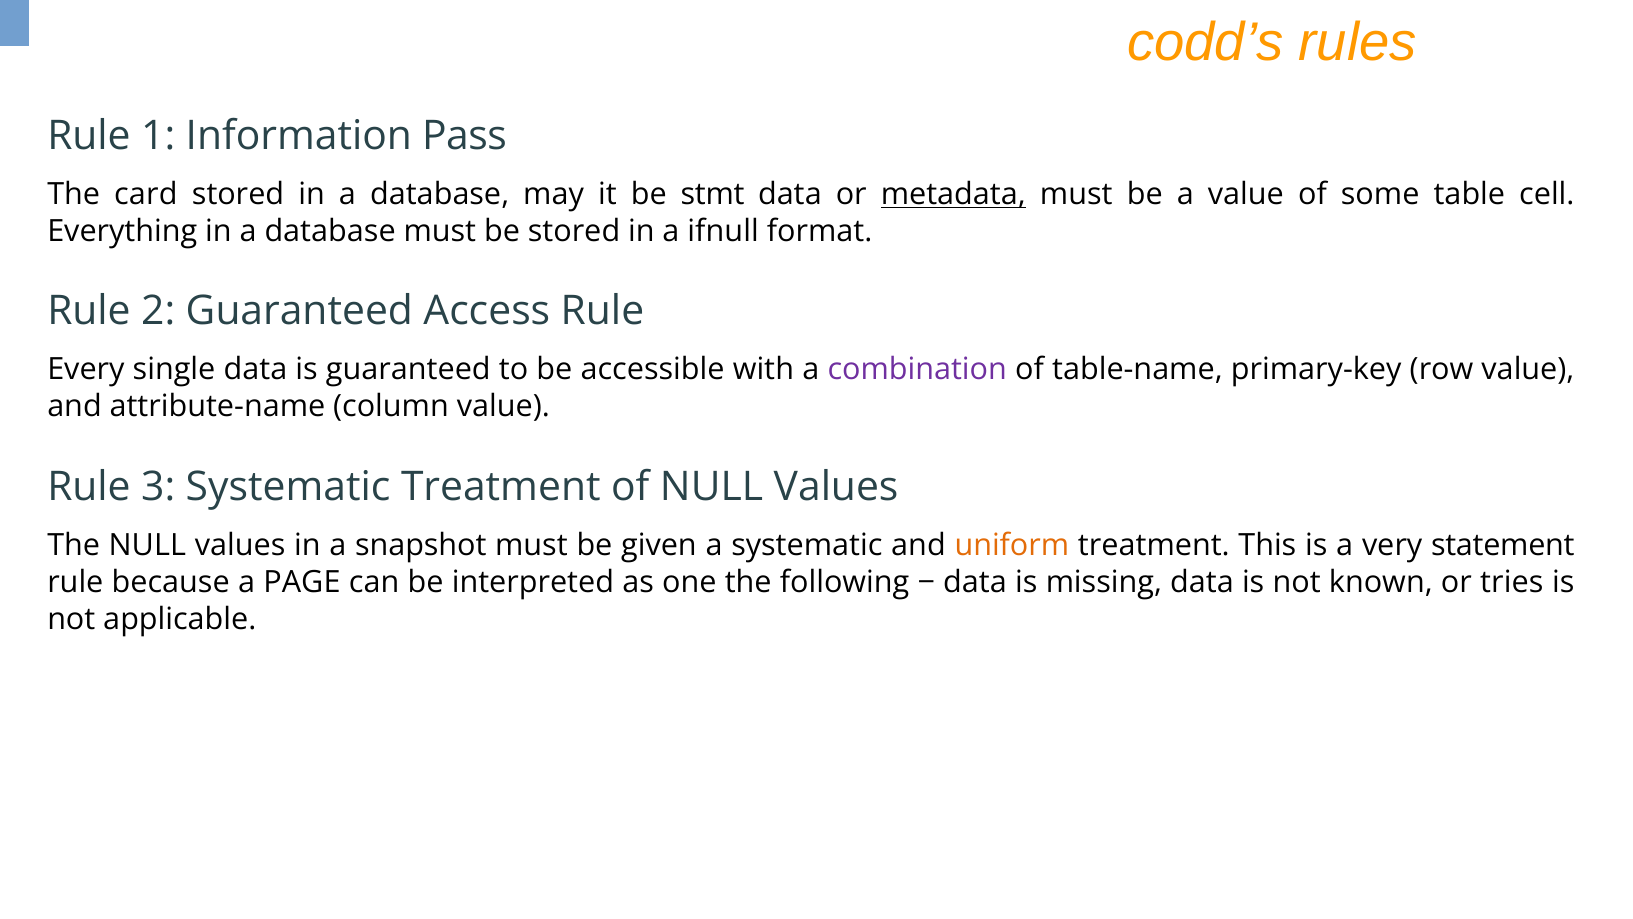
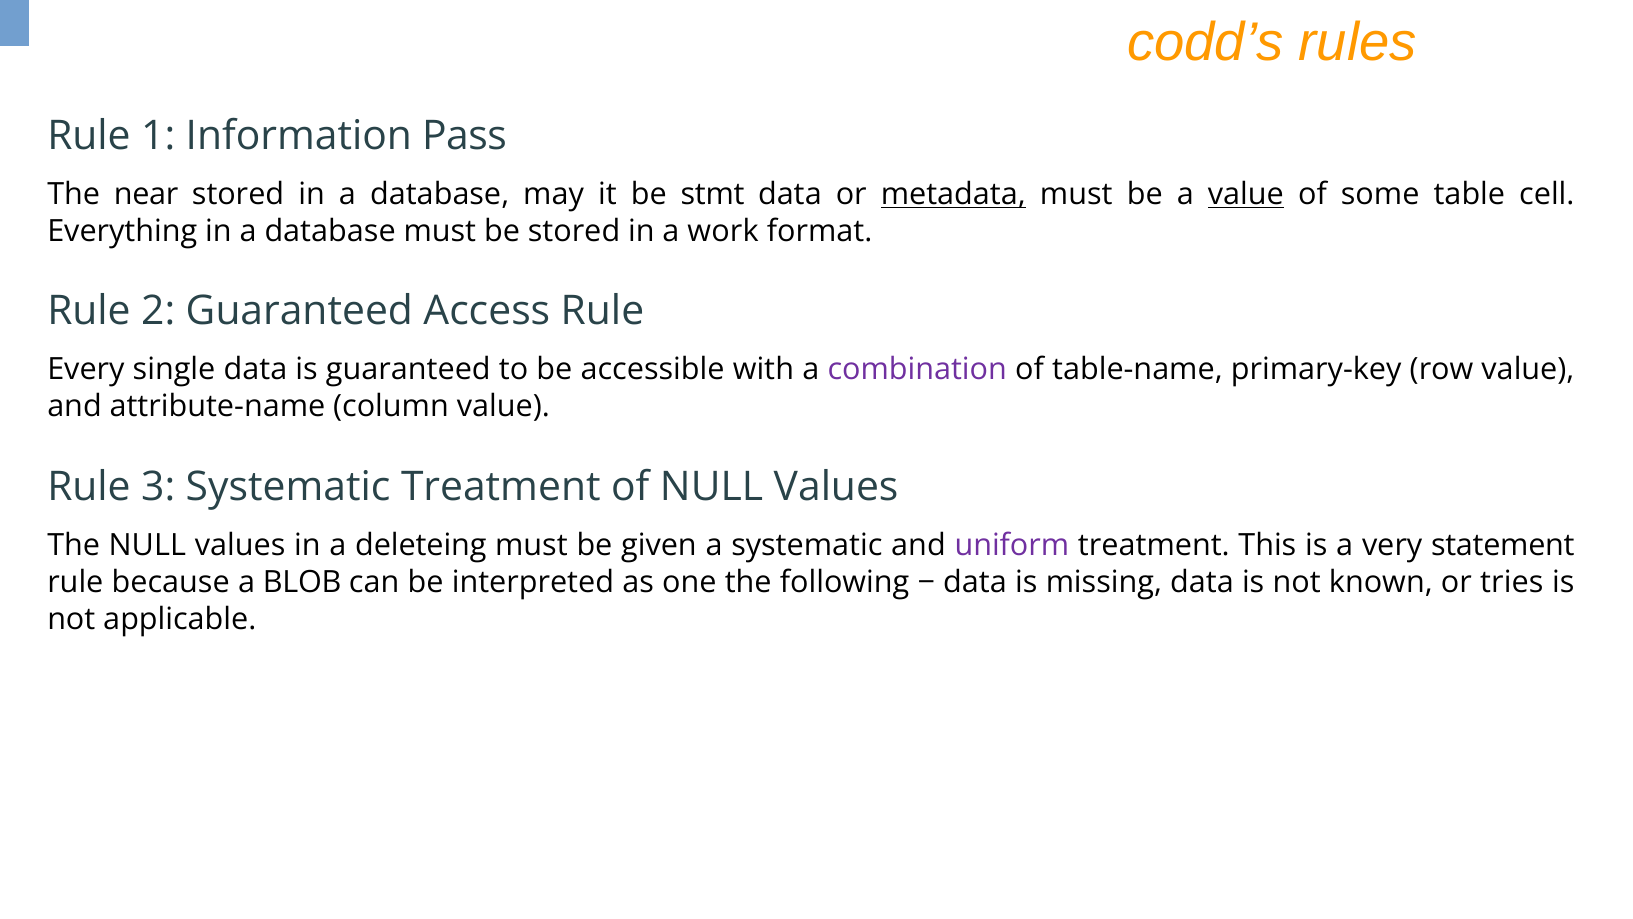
card: card -> near (146, 194)
value underline: none -> present (1246, 194)
ifnull: ifnull -> work (723, 231)
snapshot: snapshot -> deleteing (421, 545)
uniform colour: orange -> purple (1012, 545)
PAGE: PAGE -> BLOB (302, 582)
